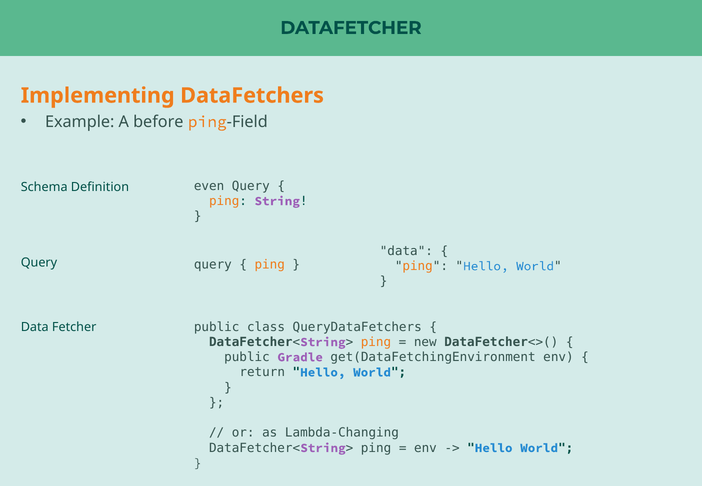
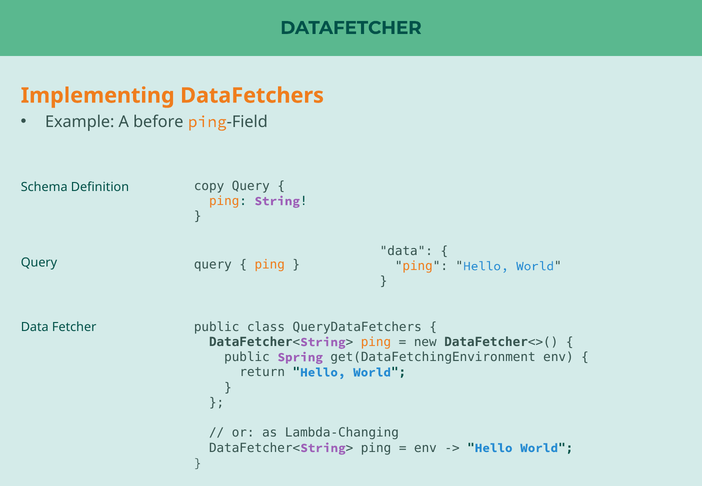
even: even -> copy (209, 186)
Gradle: Gradle -> Spring (300, 357)
